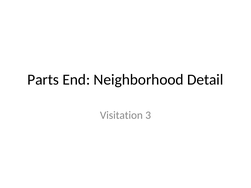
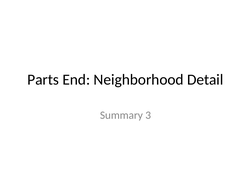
Visitation: Visitation -> Summary (121, 115)
